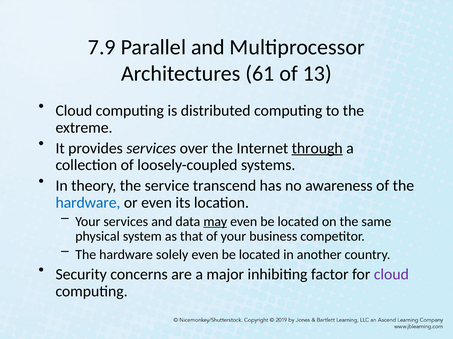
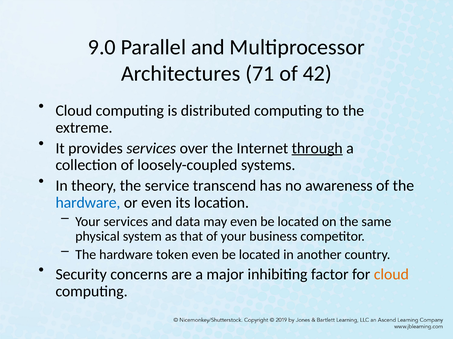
7.9: 7.9 -> 9.0 (102, 47)
61: 61 -> 71 (260, 74)
13: 13 -> 42 (317, 74)
may underline: present -> none (215, 222)
solely: solely -> token (172, 255)
cloud colour: purple -> orange (391, 275)
